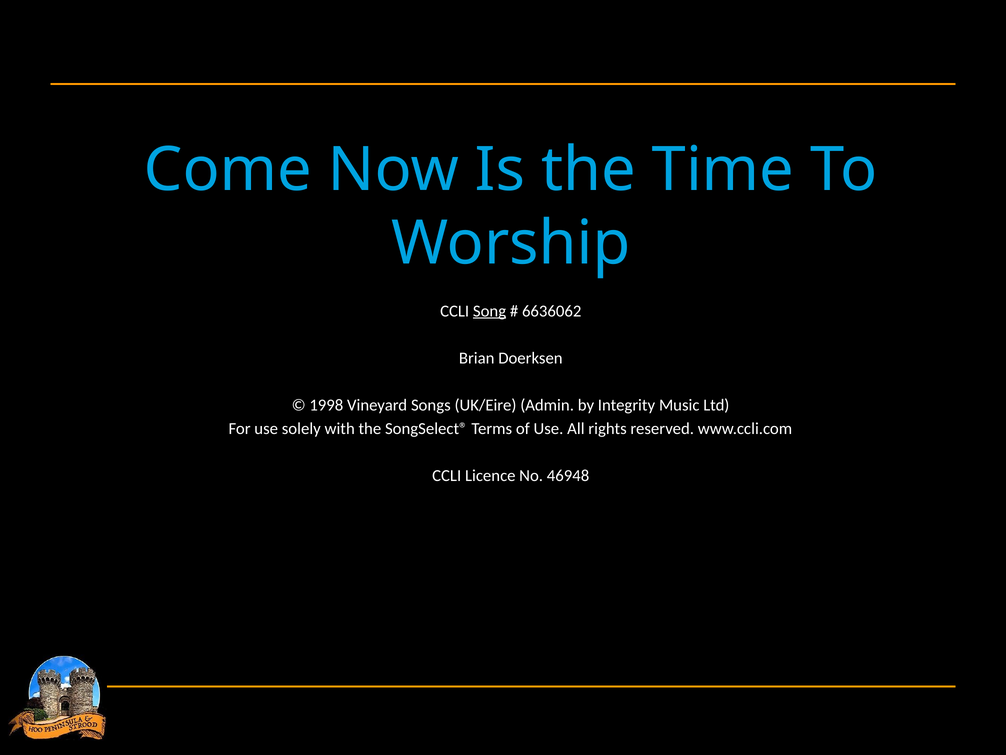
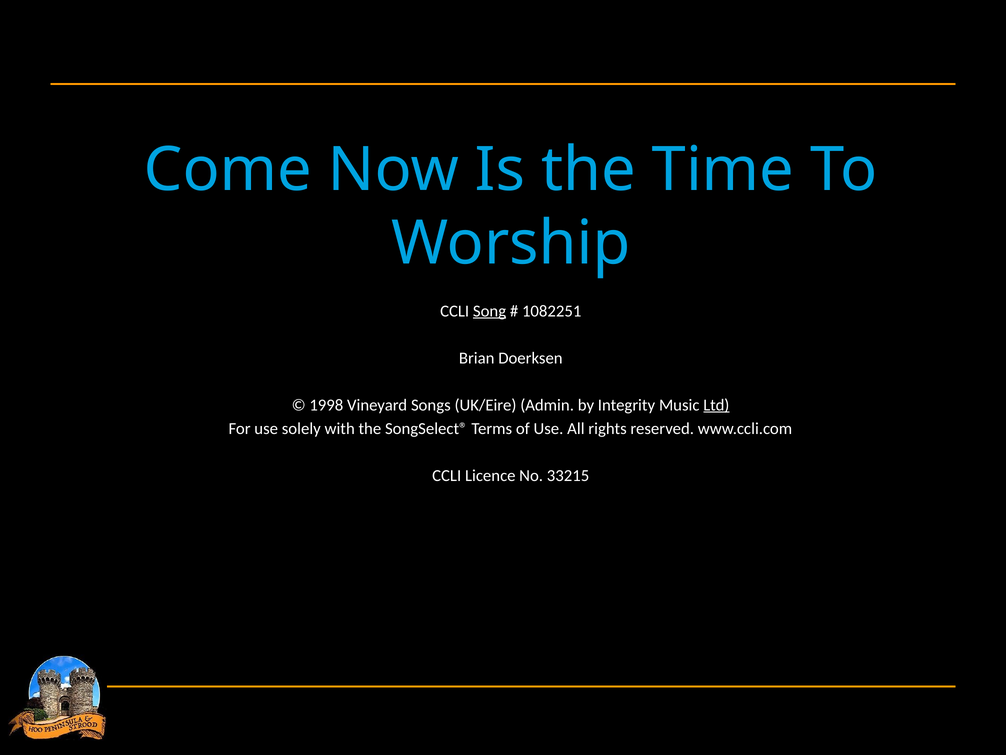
6636062: 6636062 -> 1082251 (552, 311)
Ltd underline: none -> present (716, 405)
46948: 46948 -> 33215 (568, 475)
